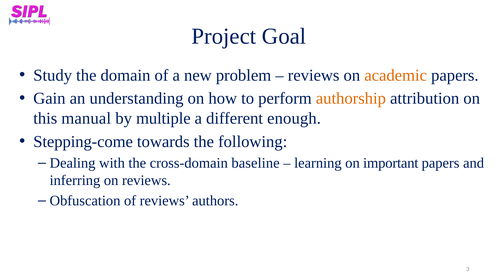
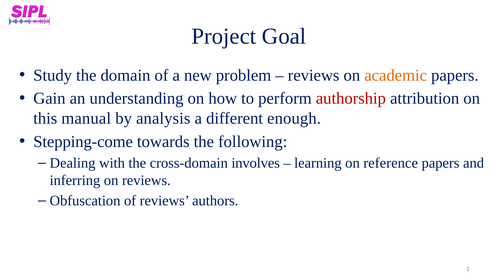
authorship colour: orange -> red (351, 99)
multiple: multiple -> analysis (163, 118)
baseline: baseline -> involves (256, 163)
important: important -> reference (391, 163)
